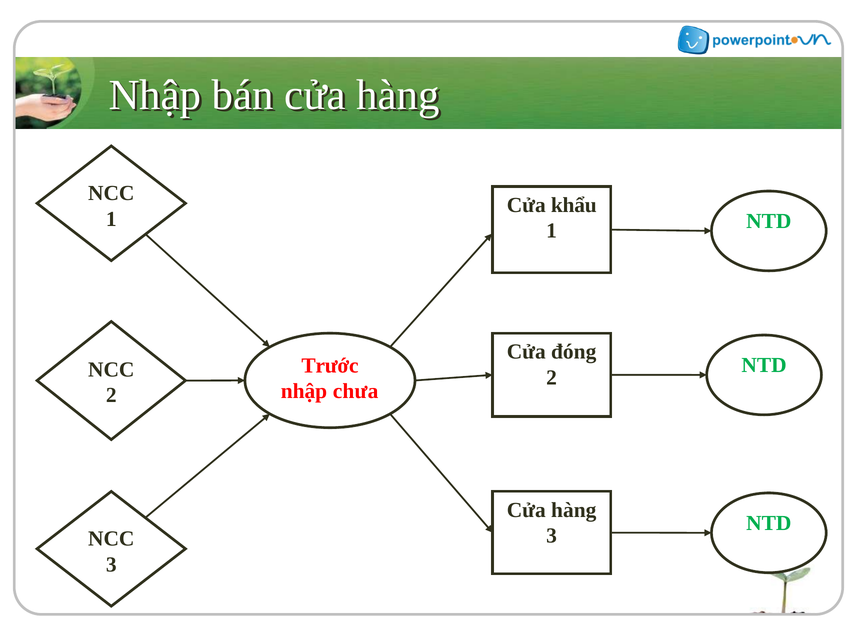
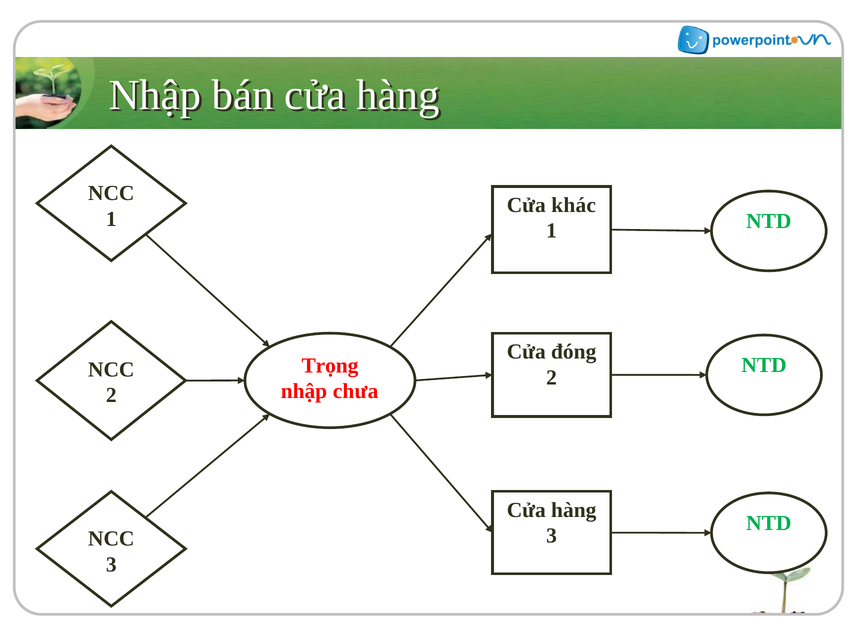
khẩu: khẩu -> khác (574, 205)
Trước: Trước -> Trọng (330, 366)
